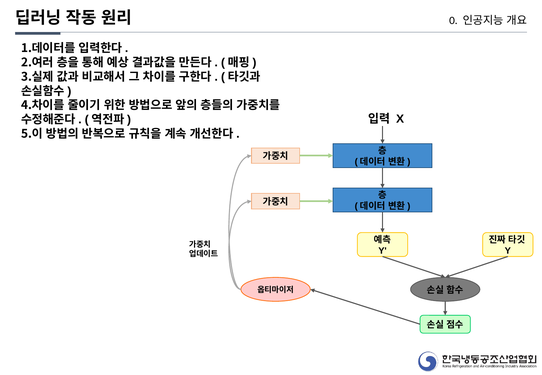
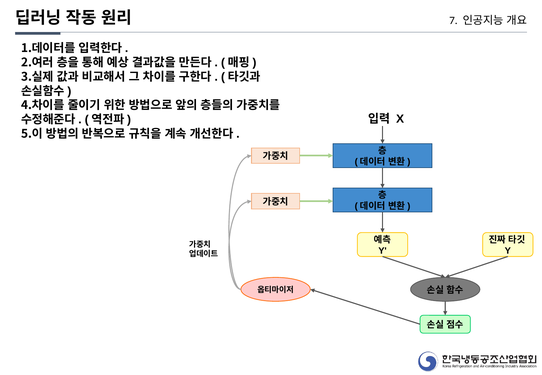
0: 0 -> 7 (453, 21)
